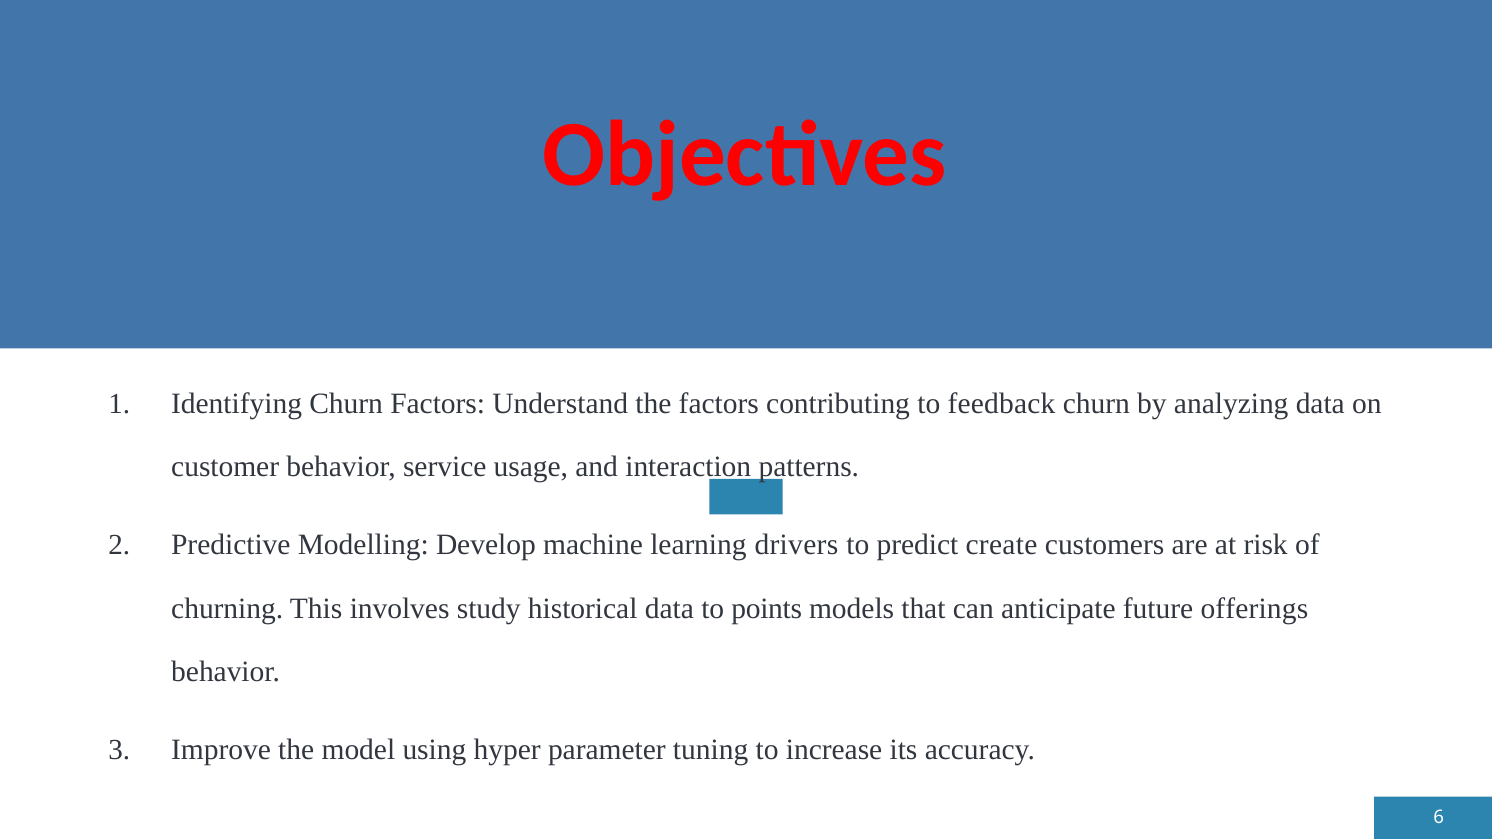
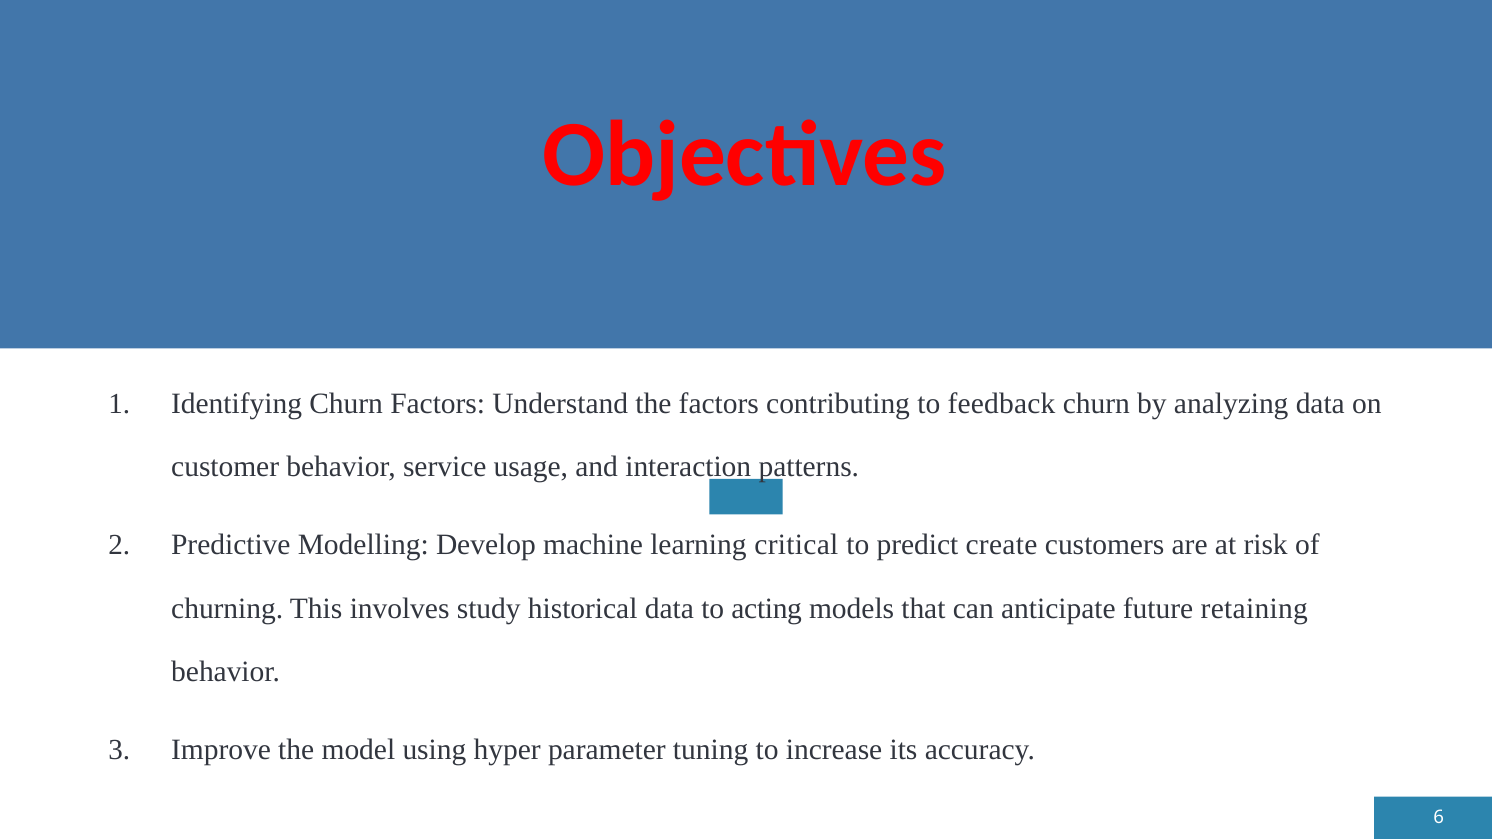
drivers: drivers -> critical (796, 545)
points: points -> acting (767, 609)
offerings: offerings -> retaining (1254, 609)
